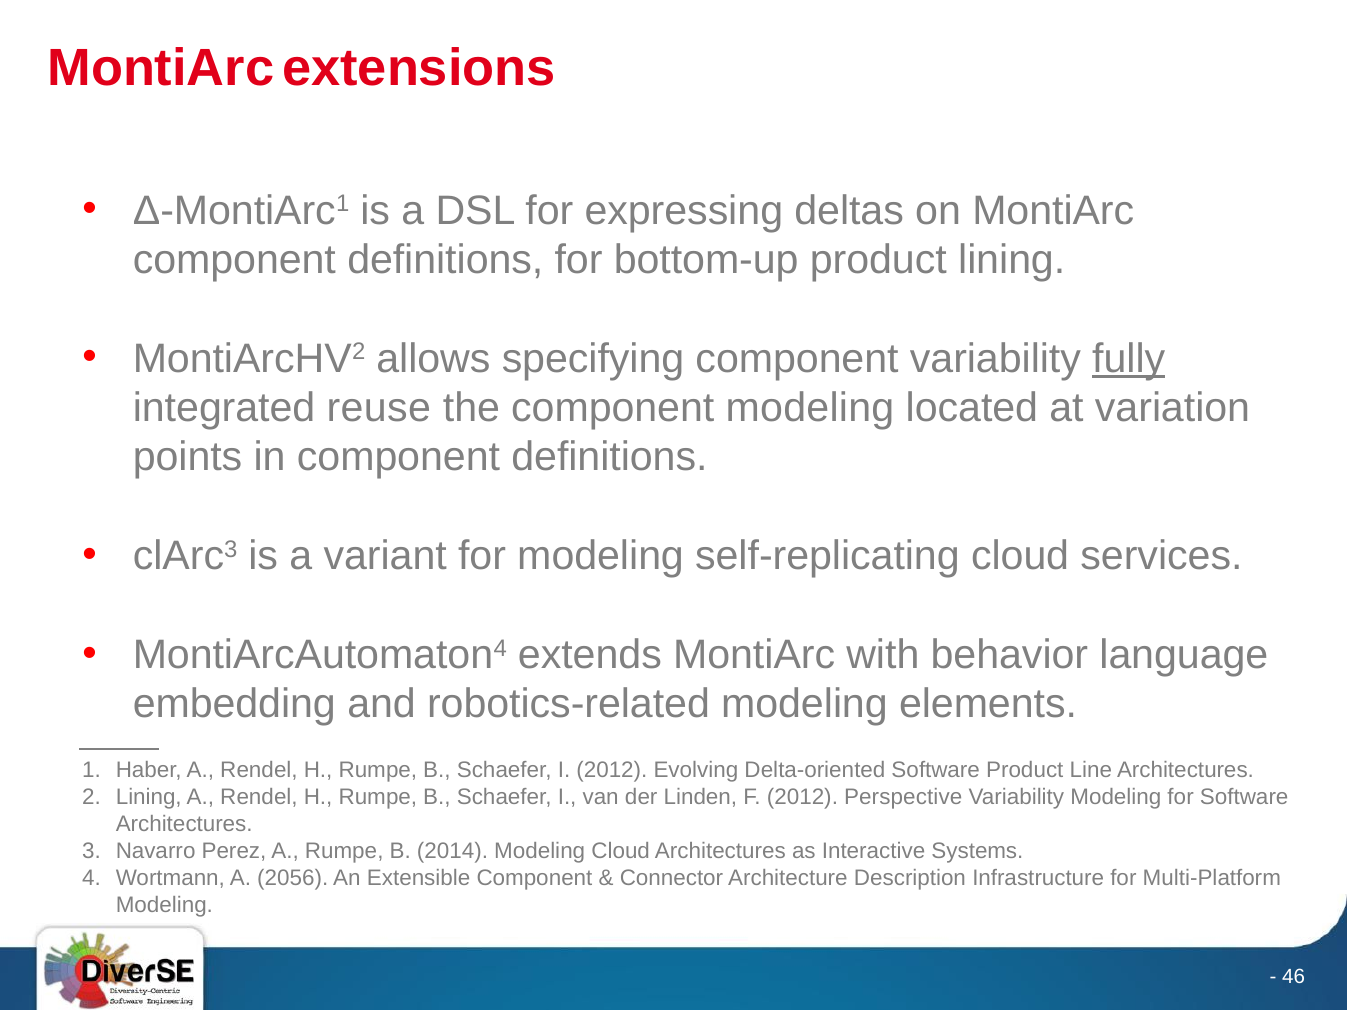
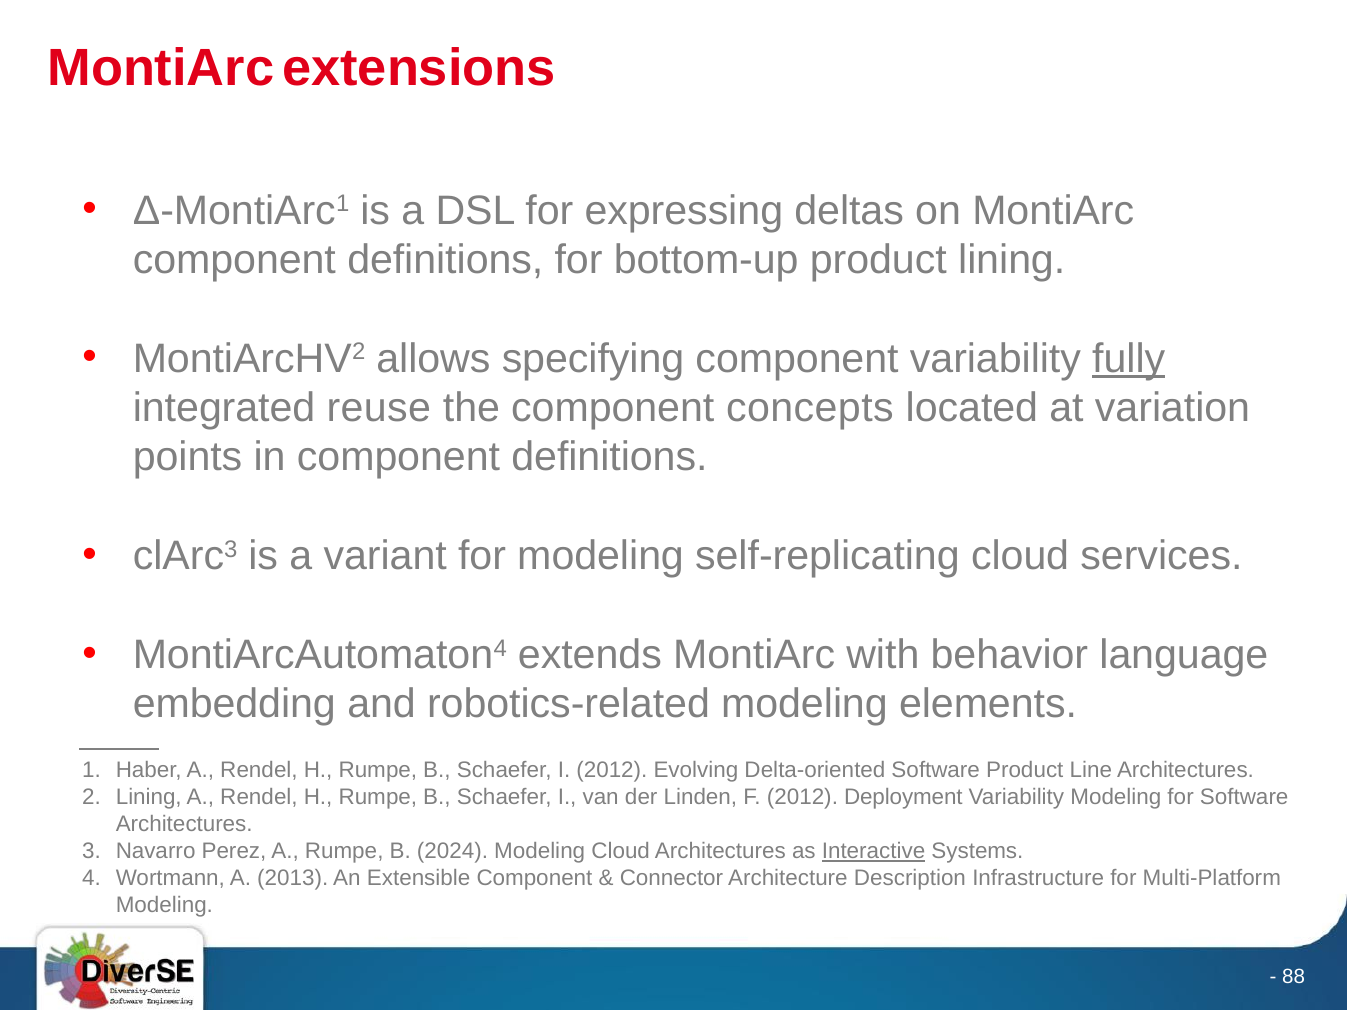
component modeling: modeling -> concepts (810, 408)
Perspective: Perspective -> Deployment (903, 798)
2014: 2014 -> 2024 (453, 852)
Interactive underline: none -> present (874, 852)
2056: 2056 -> 2013 (293, 878)
46: 46 -> 88 (1294, 977)
